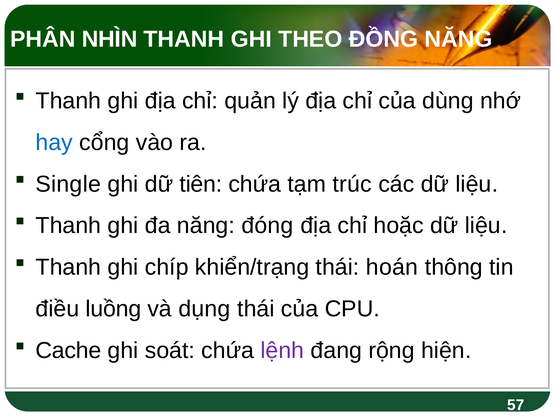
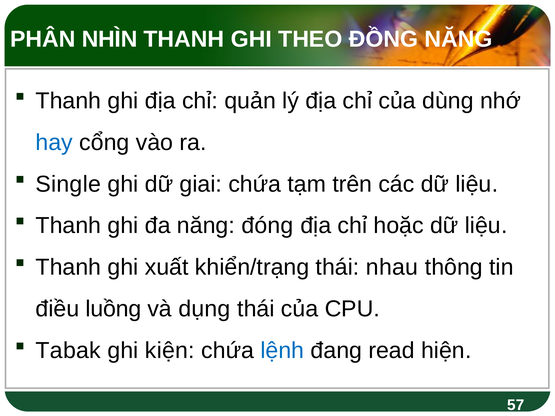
tiên: tiên -> giai (201, 184)
trúc: trúc -> trên (352, 184)
chíp: chíp -> xuất (167, 267)
hoán: hoán -> nhau (392, 267)
Cache: Cache -> Tabak (68, 351)
soát: soát -> kiện (170, 351)
lệnh colour: purple -> blue (282, 351)
rộng: rộng -> read (392, 351)
